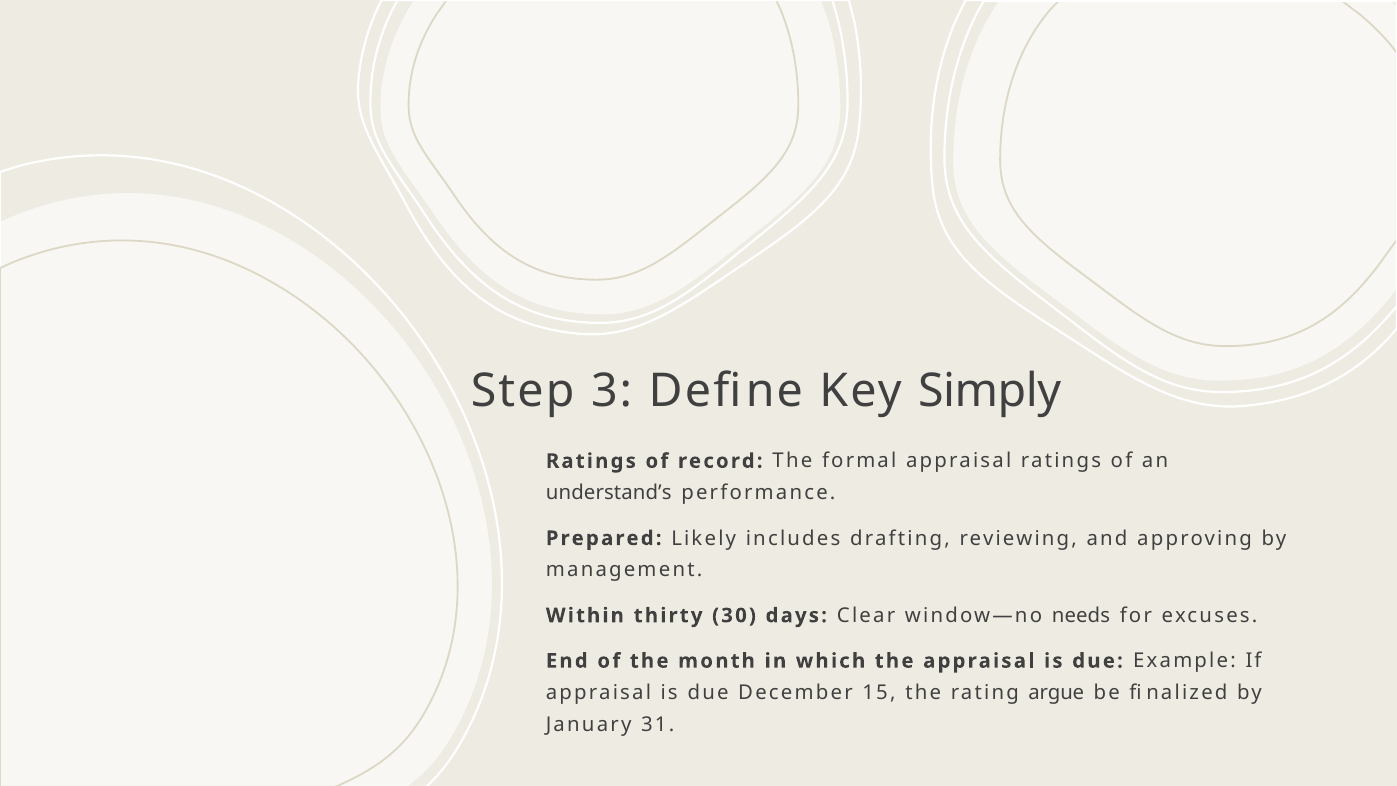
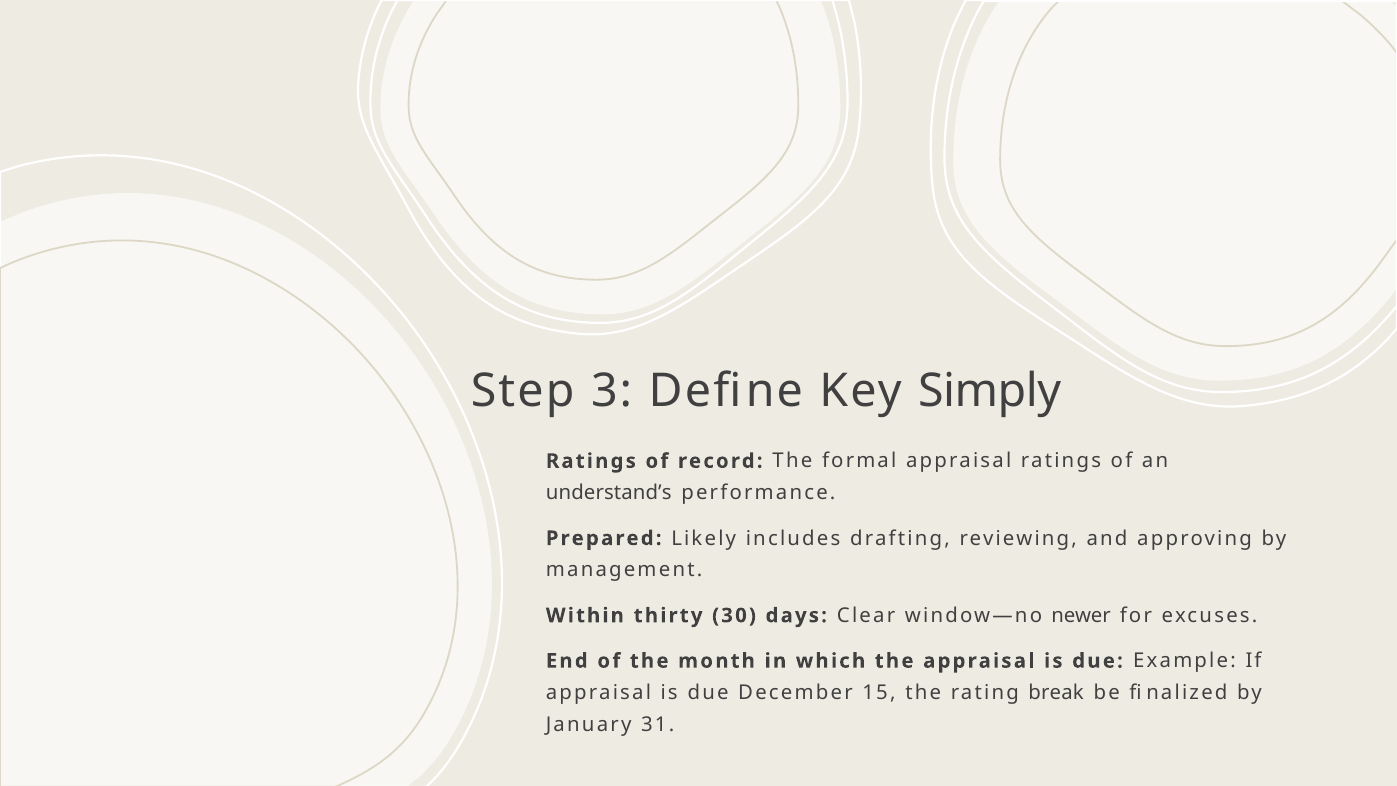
needs: needs -> newer (1081, 615)
argue: argue -> break (1056, 693)
